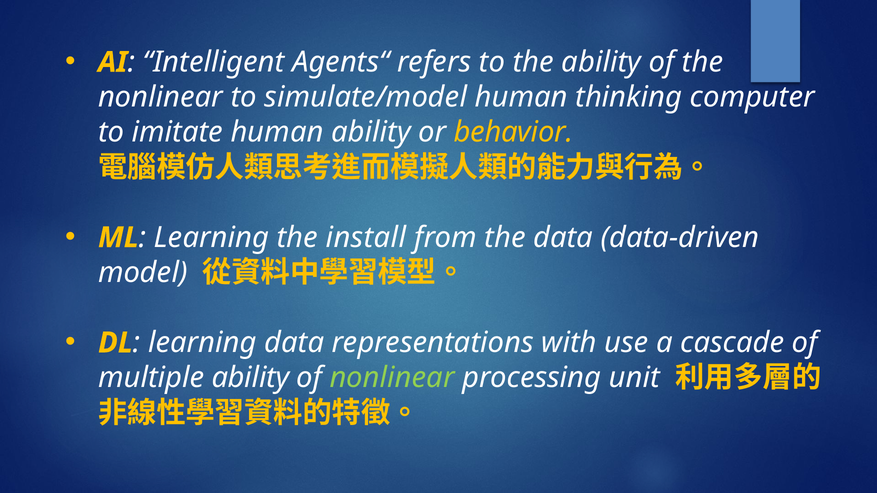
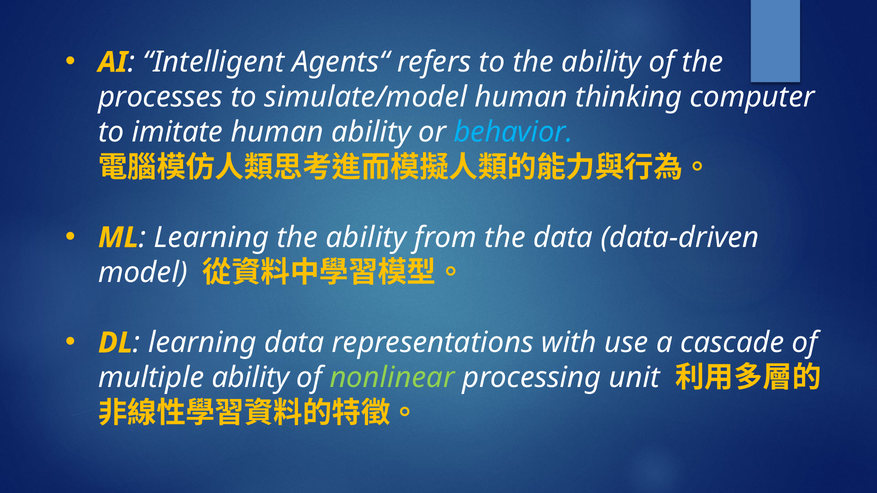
nonlinear: nonlinear -> processes (161, 97)
behavior colour: yellow -> light blue (513, 132)
Learning the install: install -> ability (366, 238)
